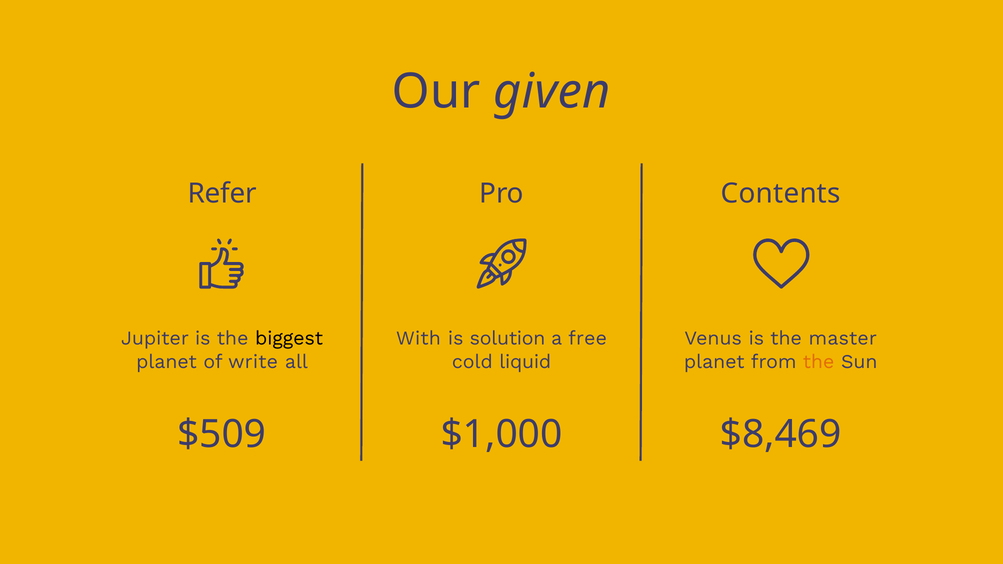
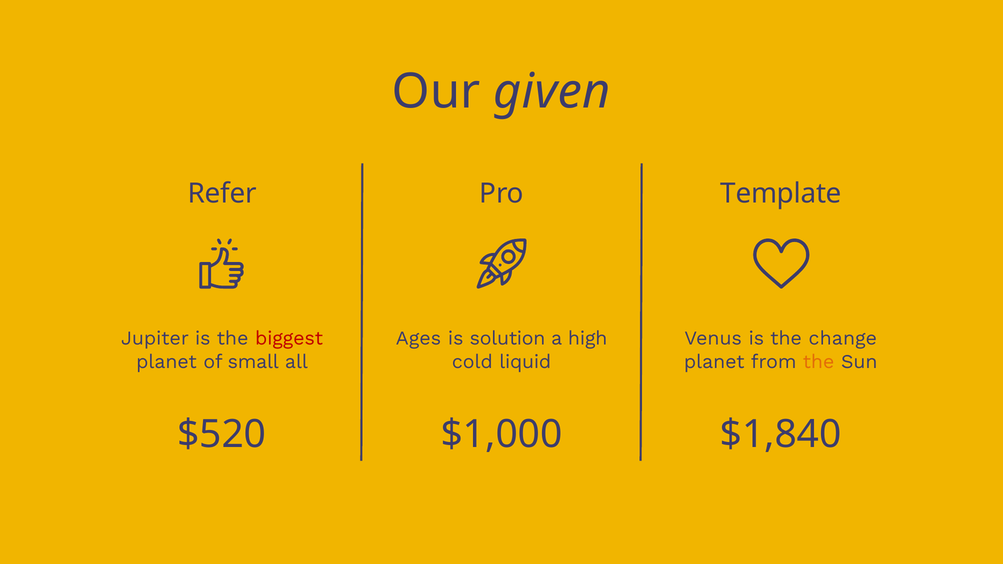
Contents: Contents -> Template (781, 193)
biggest colour: black -> red (289, 338)
With: With -> Ages (418, 338)
free: free -> high (588, 338)
master: master -> change (843, 338)
write: write -> small (253, 362)
$509: $509 -> $520 (222, 435)
$8,469: $8,469 -> $1,840 (781, 435)
